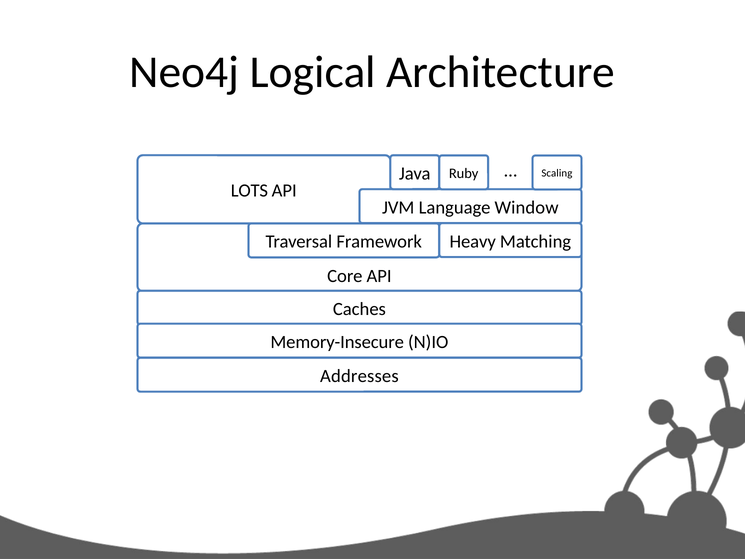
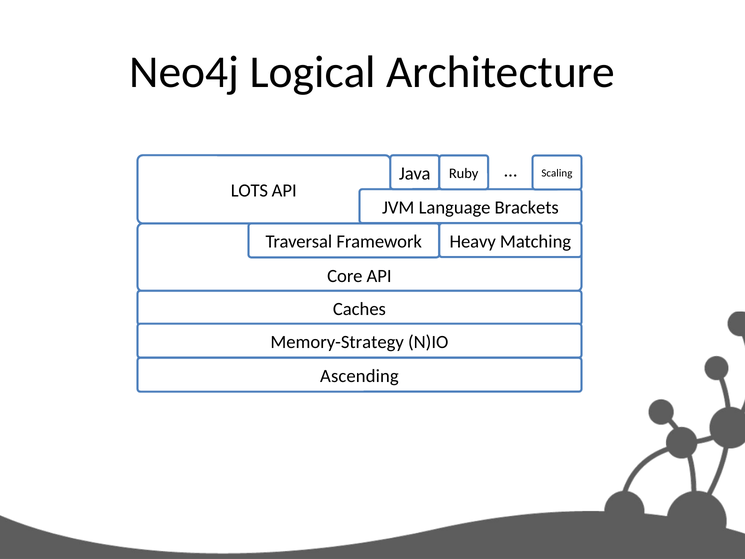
Window: Window -> Brackets (527, 207)
Memory-Insecure: Memory-Insecure -> Memory-Strategy (337, 342)
Addresses: Addresses -> Ascending (359, 376)
